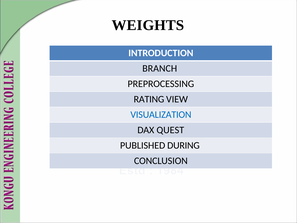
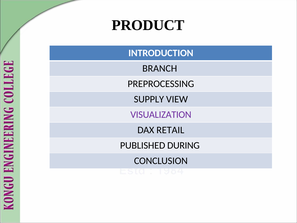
WEIGHTS: WEIGHTS -> PRODUCT (148, 25)
RATING: RATING -> SUPPLY (149, 99)
VISUALIZATION colour: blue -> purple (161, 114)
QUEST: QUEST -> RETAIL (170, 130)
